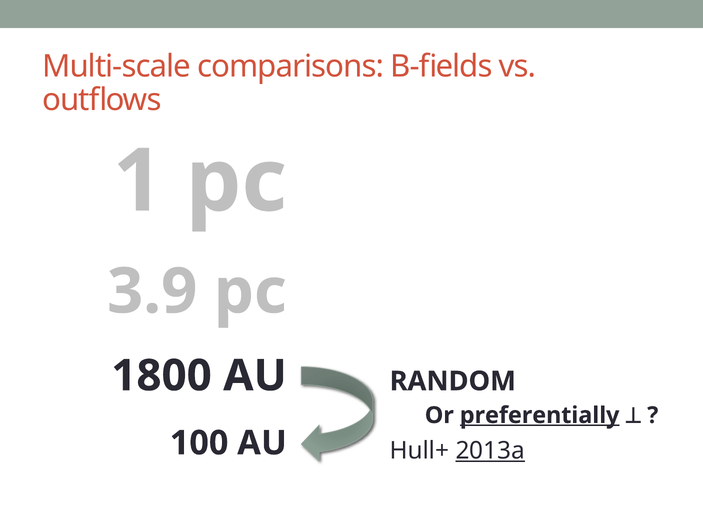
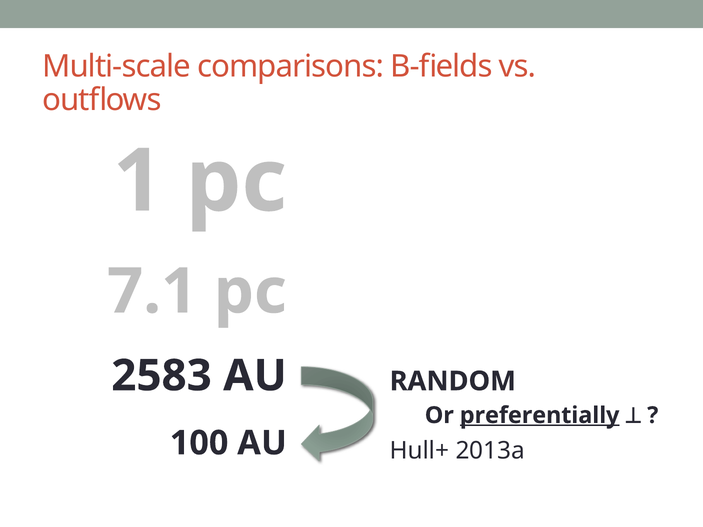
3.9: 3.9 -> 7.1 (152, 292)
1800: 1800 -> 2583 (162, 376)
2013a underline: present -> none (490, 451)
